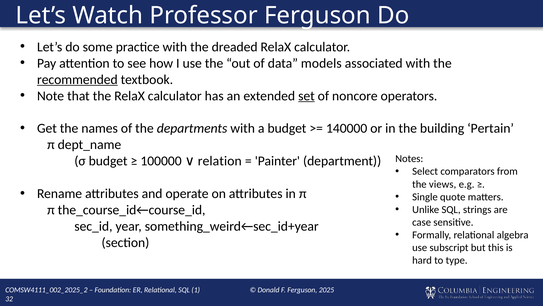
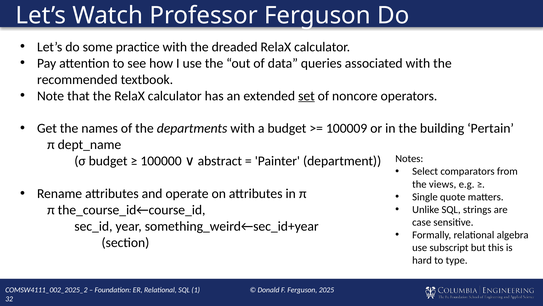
models: models -> queries (321, 63)
recommended underline: present -> none (77, 79)
140000: 140000 -> 100009 (347, 128)
relation: relation -> abstract (220, 161)
